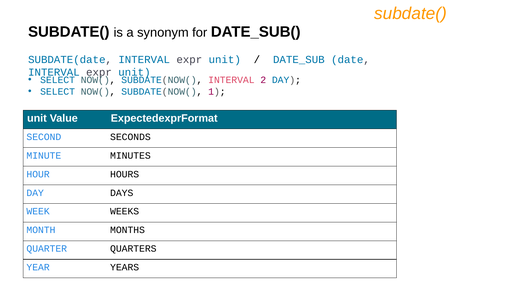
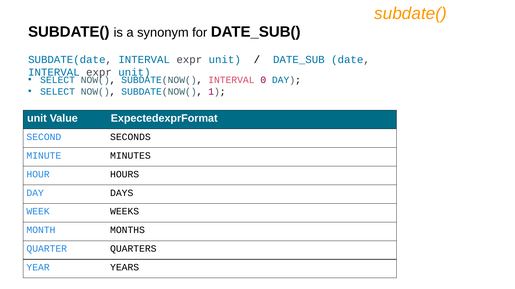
2: 2 -> 0 (263, 80)
